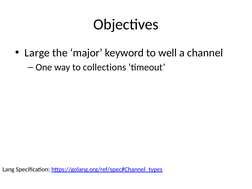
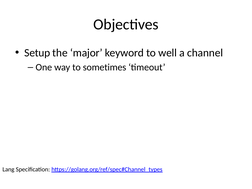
Large: Large -> Setup (37, 53)
collections: collections -> sometimes (105, 67)
